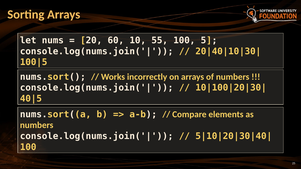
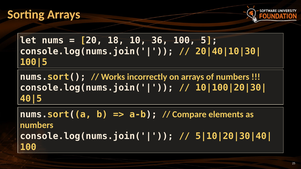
60: 60 -> 18 (116, 40)
55: 55 -> 36 (160, 40)
